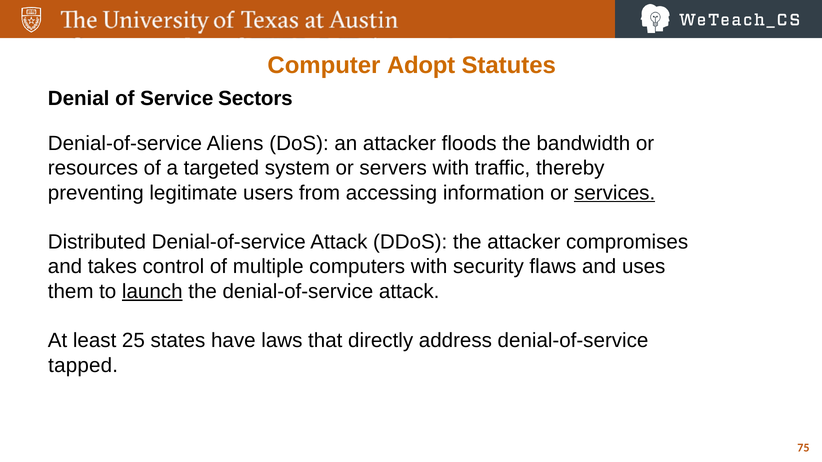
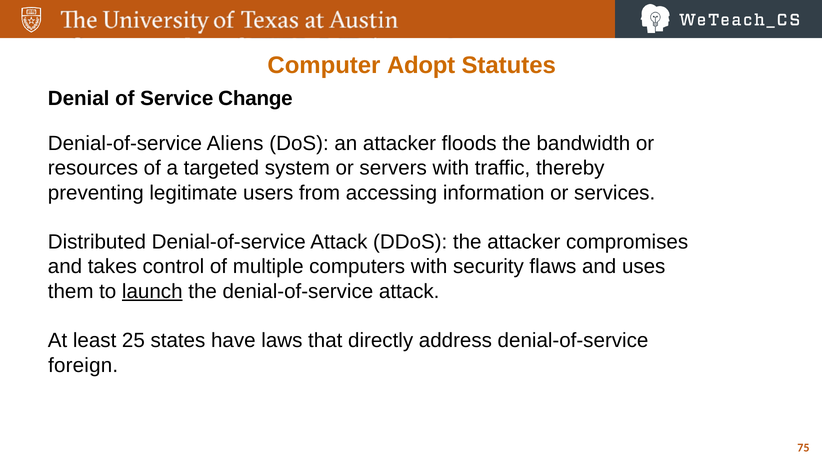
Sectors: Sectors -> Change (255, 98)
services underline: present -> none (615, 193)
tapped: tapped -> foreign (83, 366)
